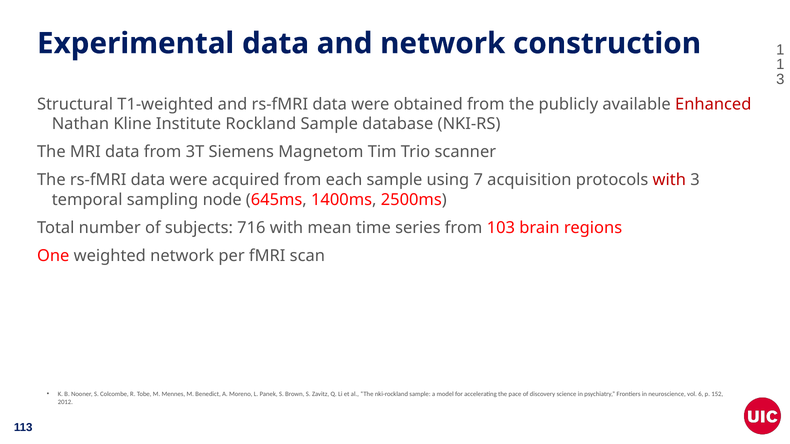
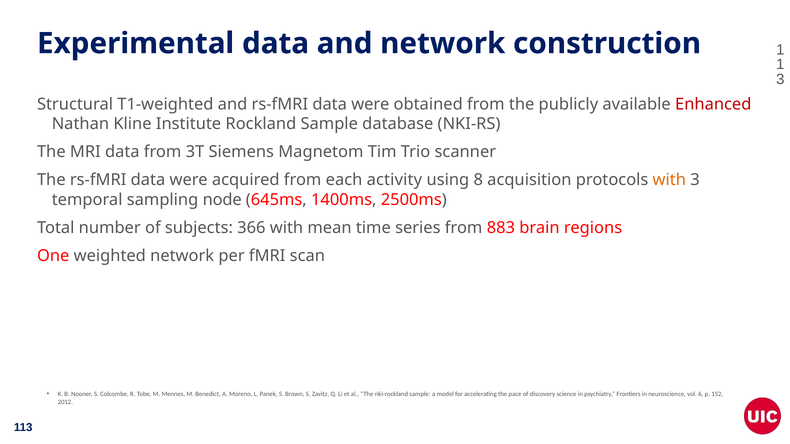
each sample: sample -> activity (394, 180)
7: 7 -> 8 (478, 180)
with colour: red -> orange (669, 180)
716: 716 -> 366 (251, 228)
103: 103 -> 883 (501, 228)
